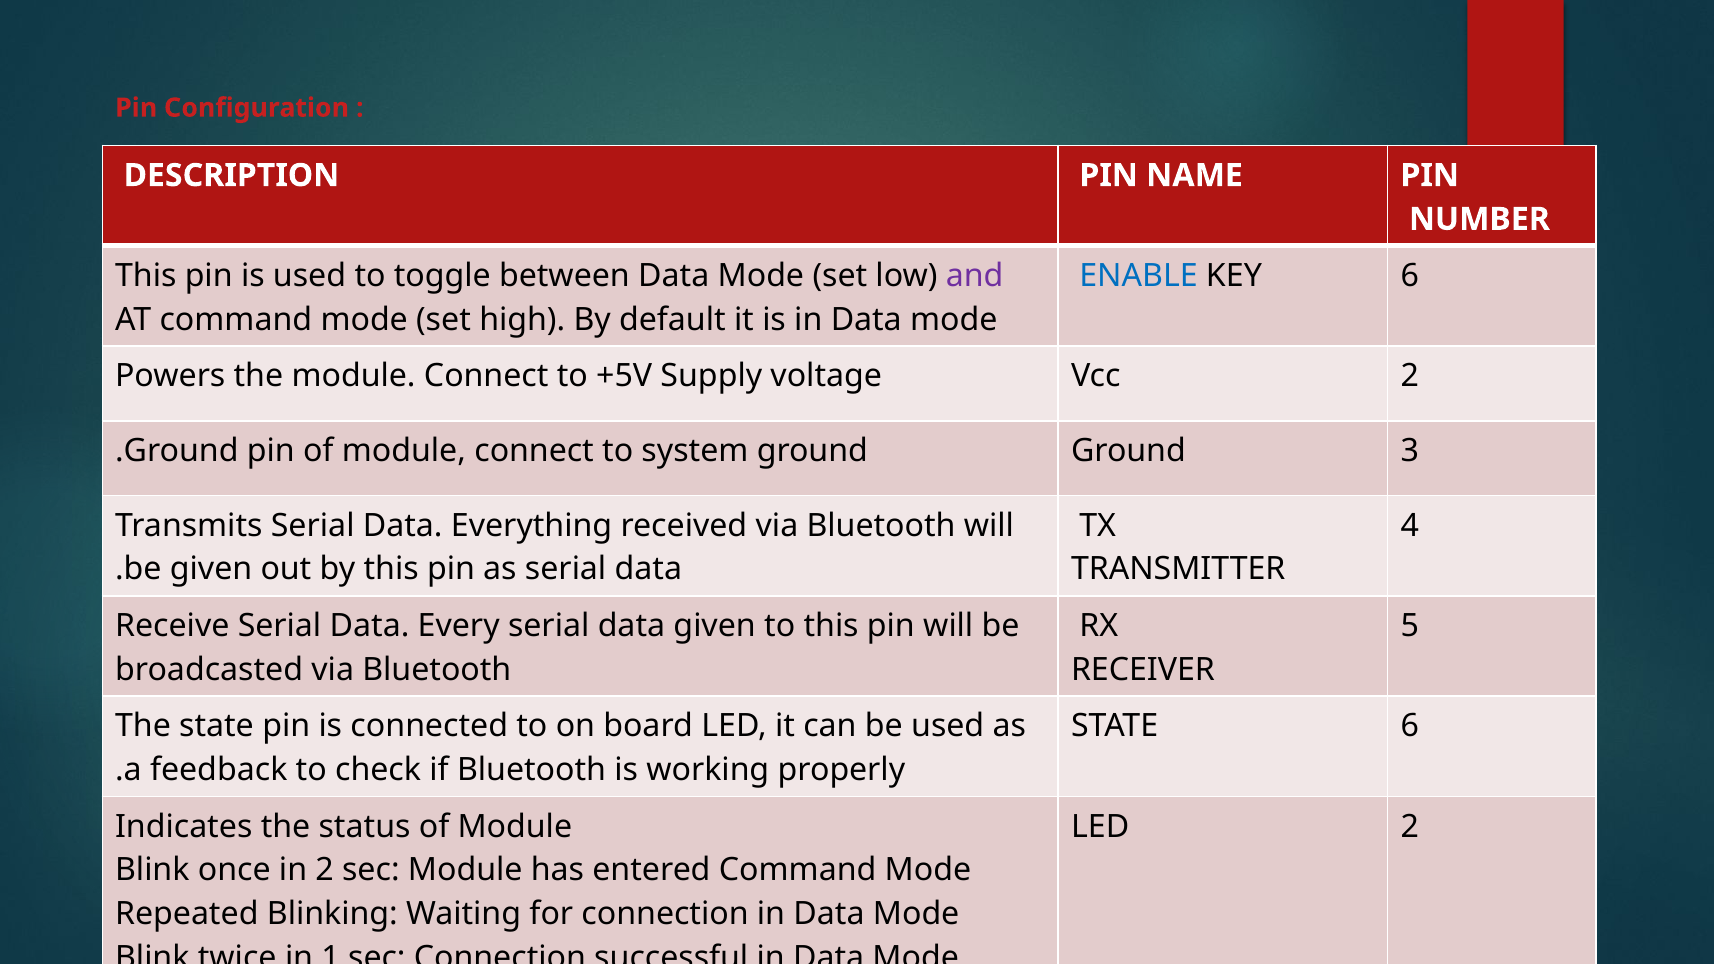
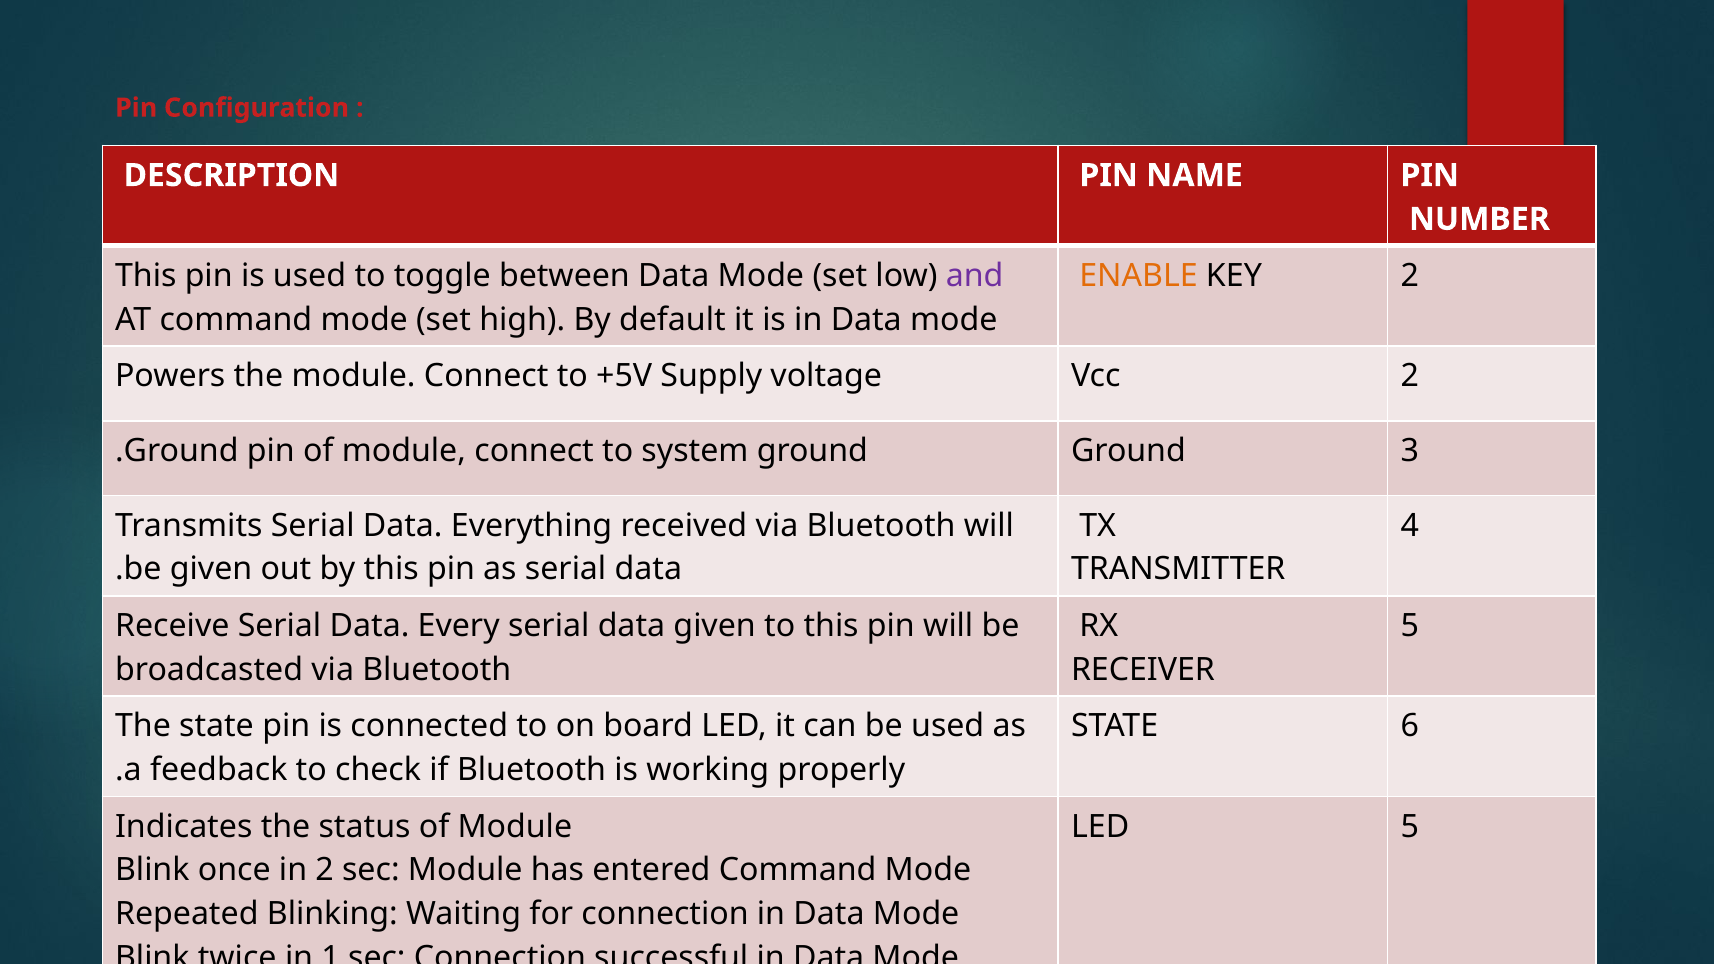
ENABLE colour: blue -> orange (1139, 276)
KEY 6: 6 -> 2 (1410, 276)
LED 2: 2 -> 5 (1410, 827)
